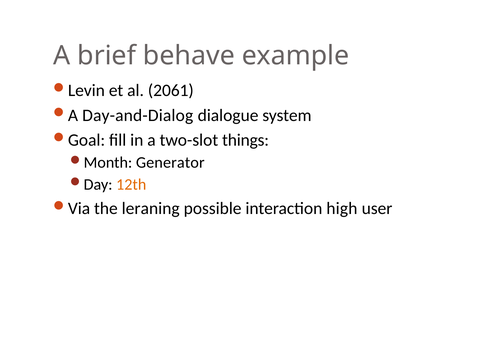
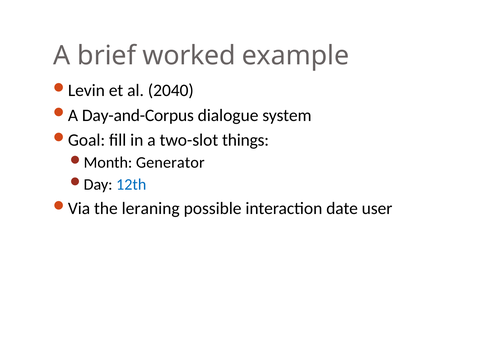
behave: behave -> worked (189, 56)
2061: 2061 -> 2040 (171, 91)
Day-and-Dialog: Day-and-Dialog -> Day-and-Corpus (138, 115)
12th colour: orange -> blue (131, 184)
high: high -> date (342, 209)
